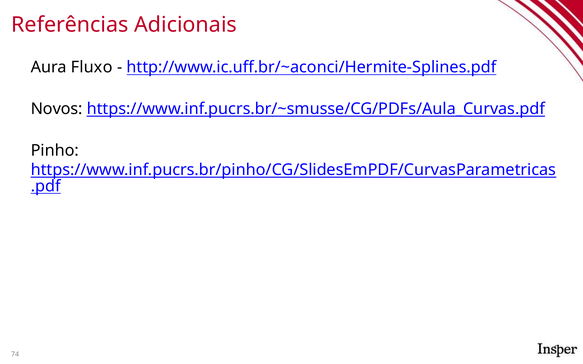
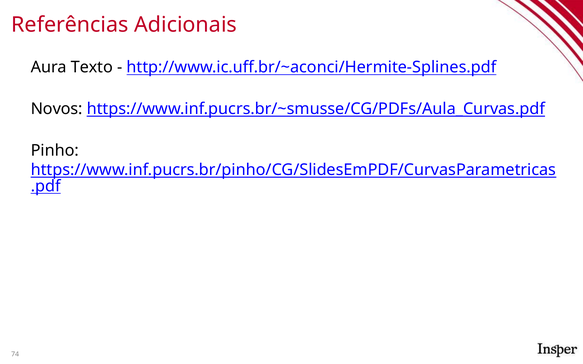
Fluxo: Fluxo -> Texto (92, 67)
